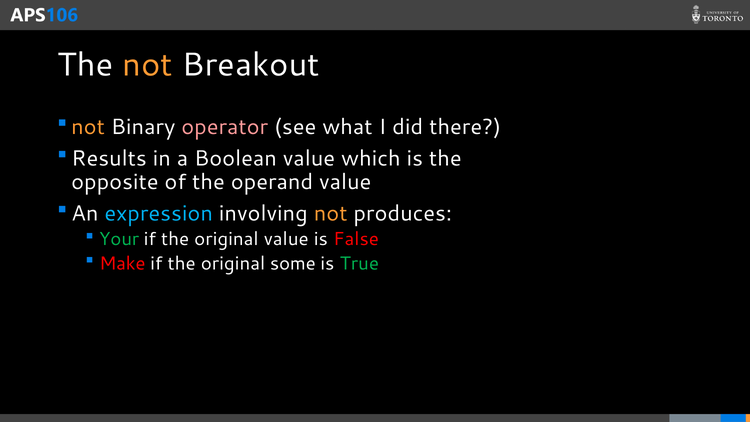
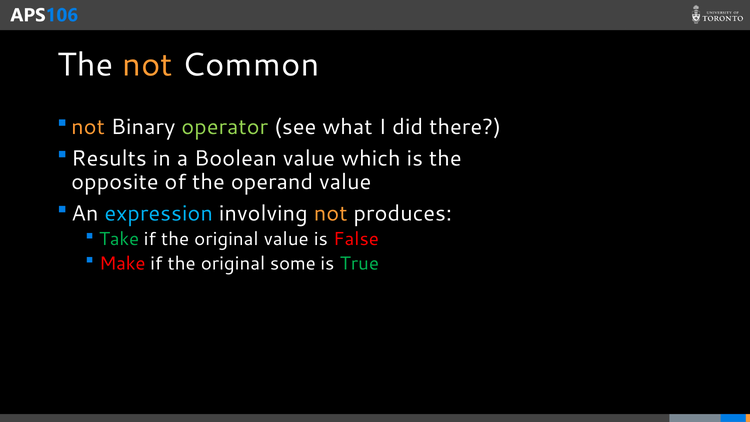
Breakout: Breakout -> Common (251, 65)
operator colour: pink -> light green (225, 127)
Your: Your -> Take (119, 239)
